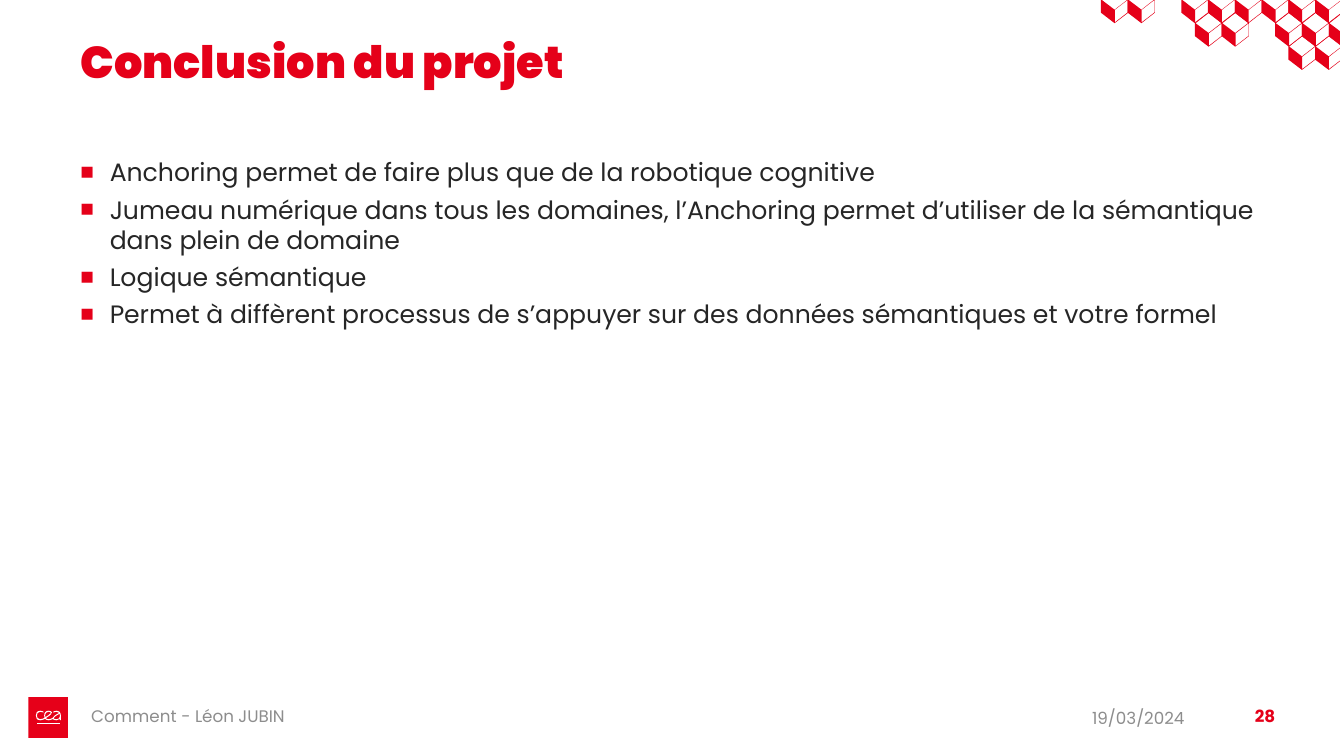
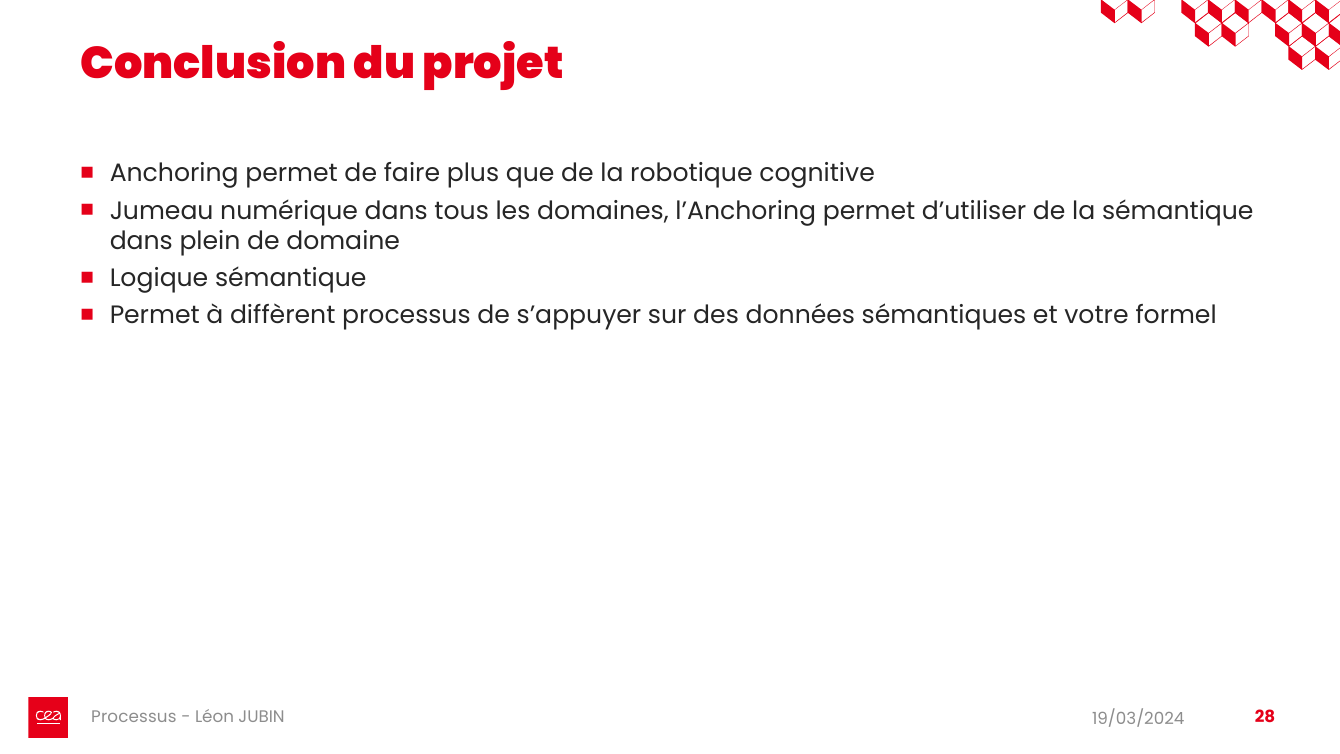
Comment: Comment -> Processus (134, 717)
